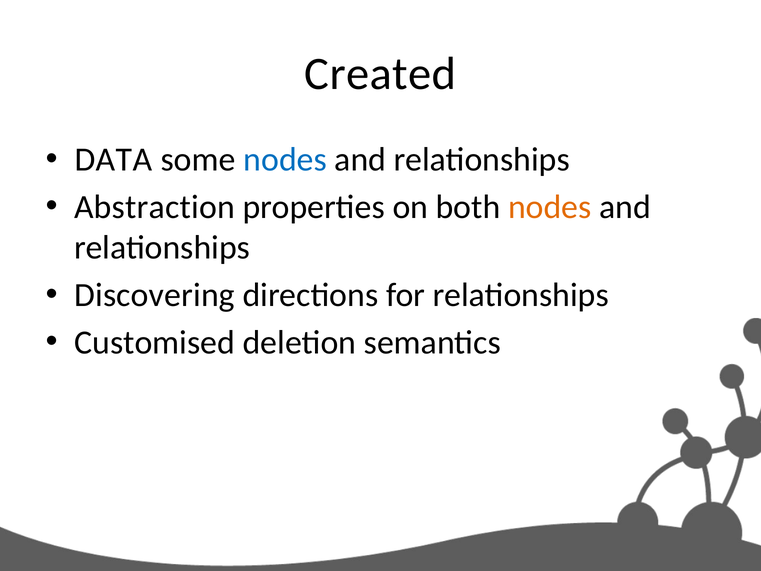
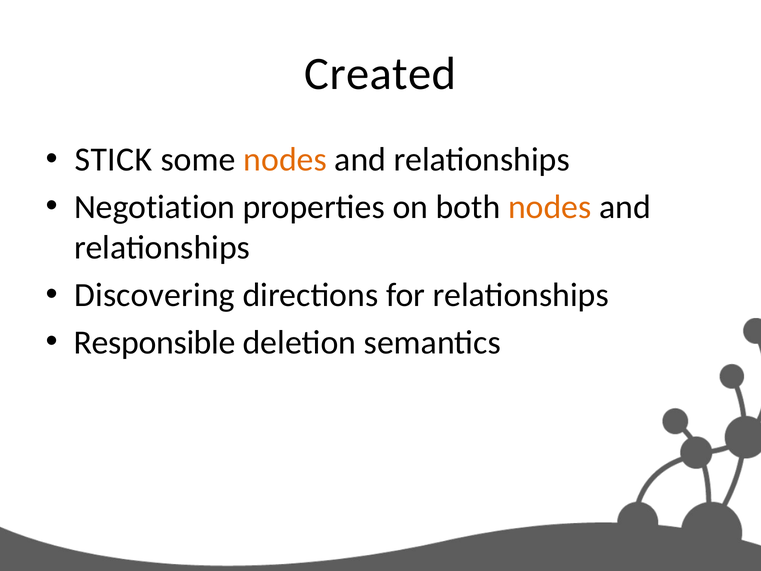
DATA: DATA -> STICK (113, 160)
nodes colour: blue -> orange (285, 160)
Abstraction: Abstraction -> Negotiation (155, 207)
Customised: Customised -> Responsible (155, 342)
